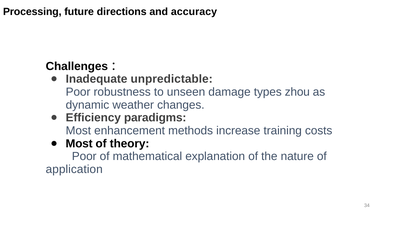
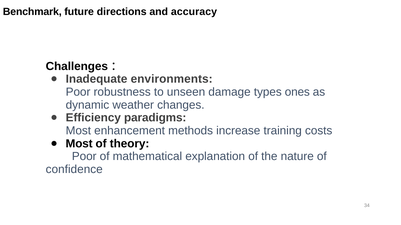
Processing: Processing -> Benchmark (32, 12)
unpredictable: unpredictable -> environments (172, 79)
zhou: zhou -> ones (297, 92)
application: application -> confidence (74, 170)
